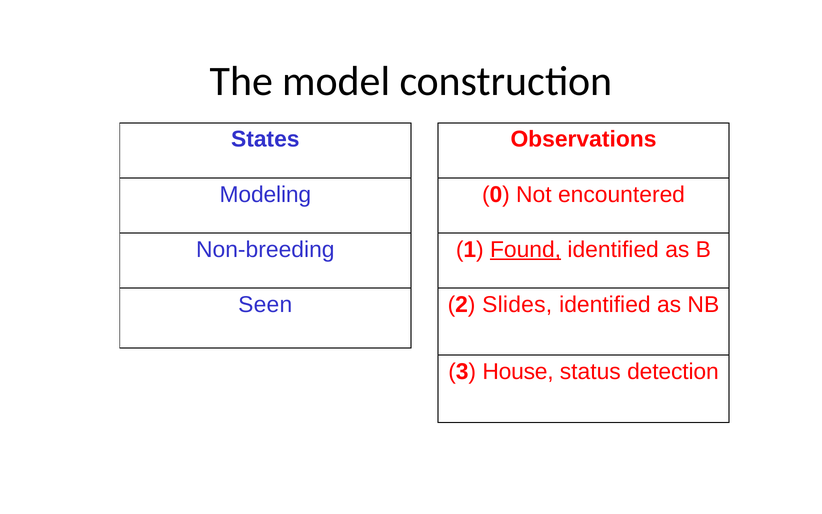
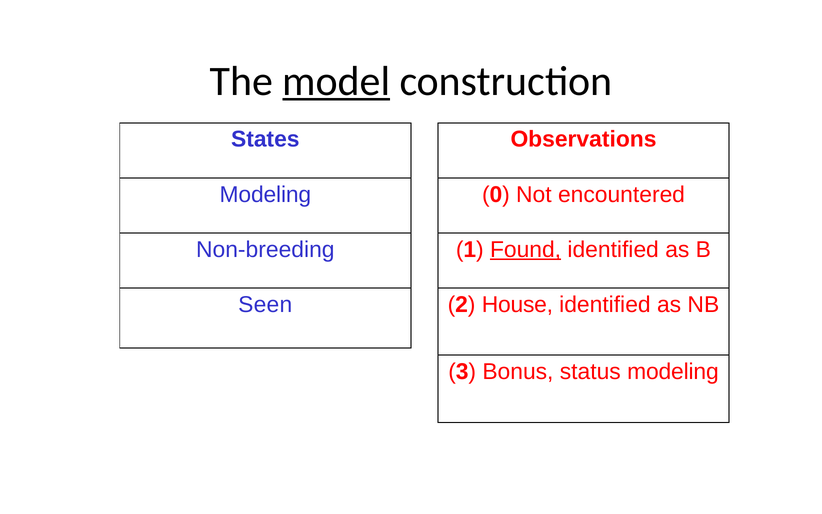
model underline: none -> present (336, 81)
Slides: Slides -> House (517, 304)
House: House -> Bonus (518, 372)
status detection: detection -> modeling (673, 372)
